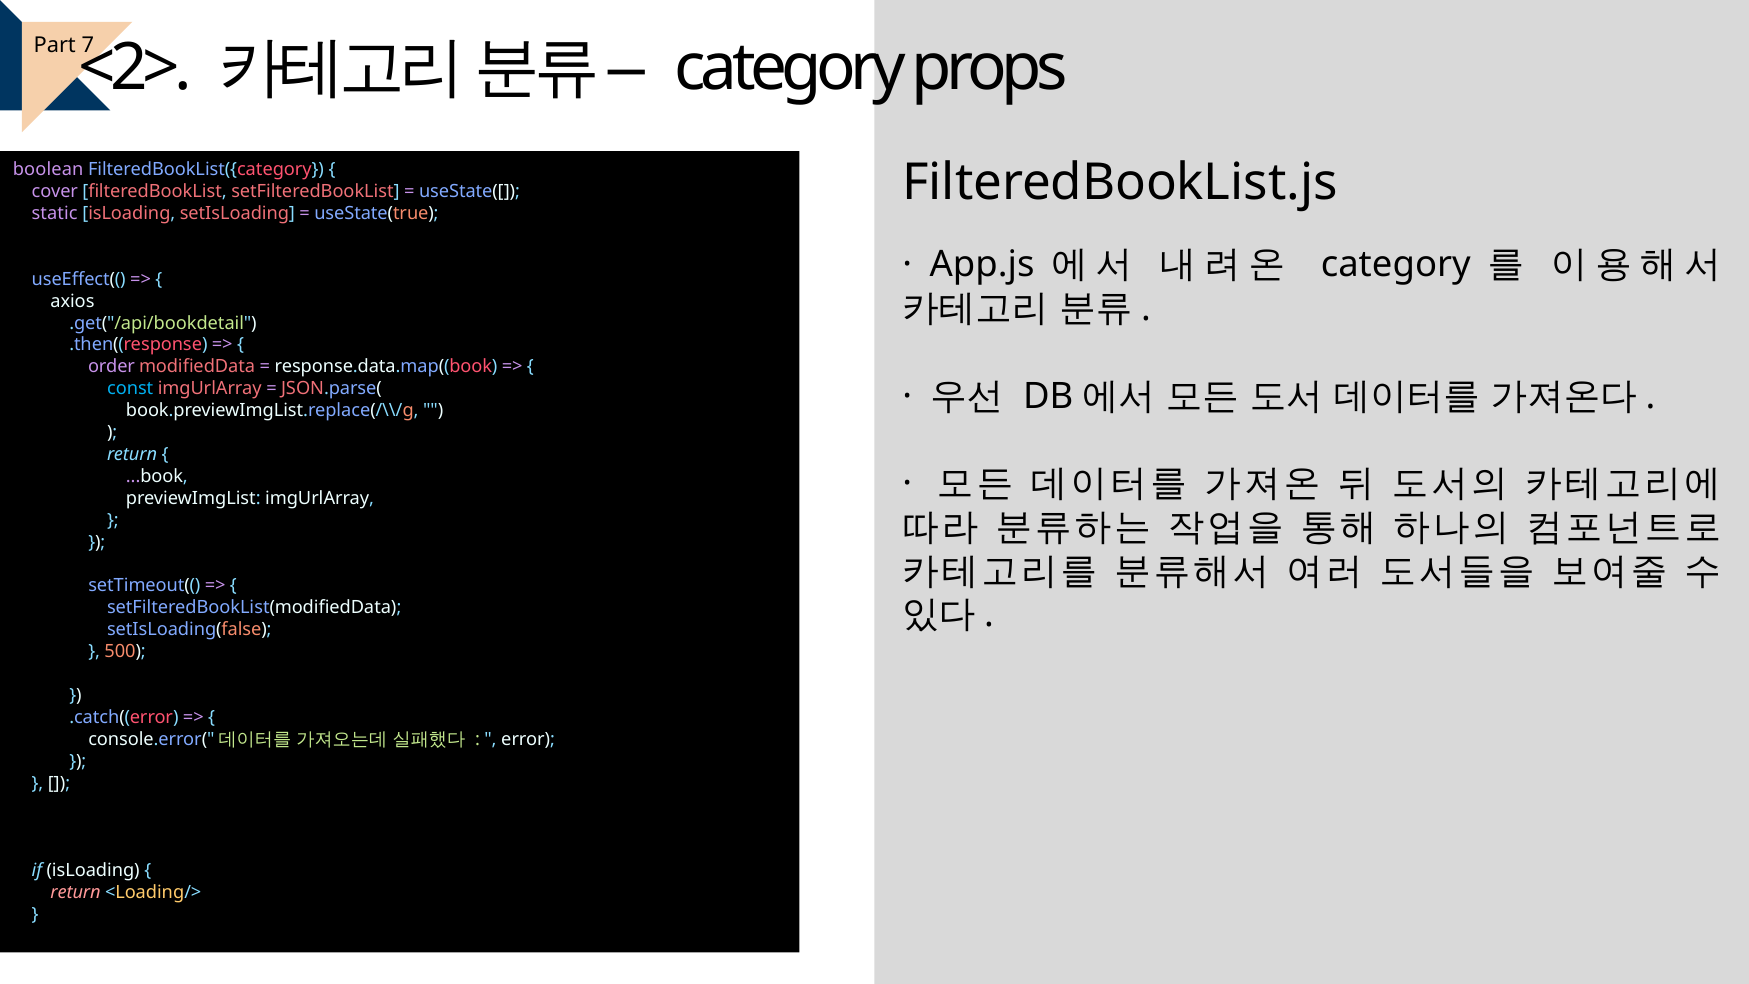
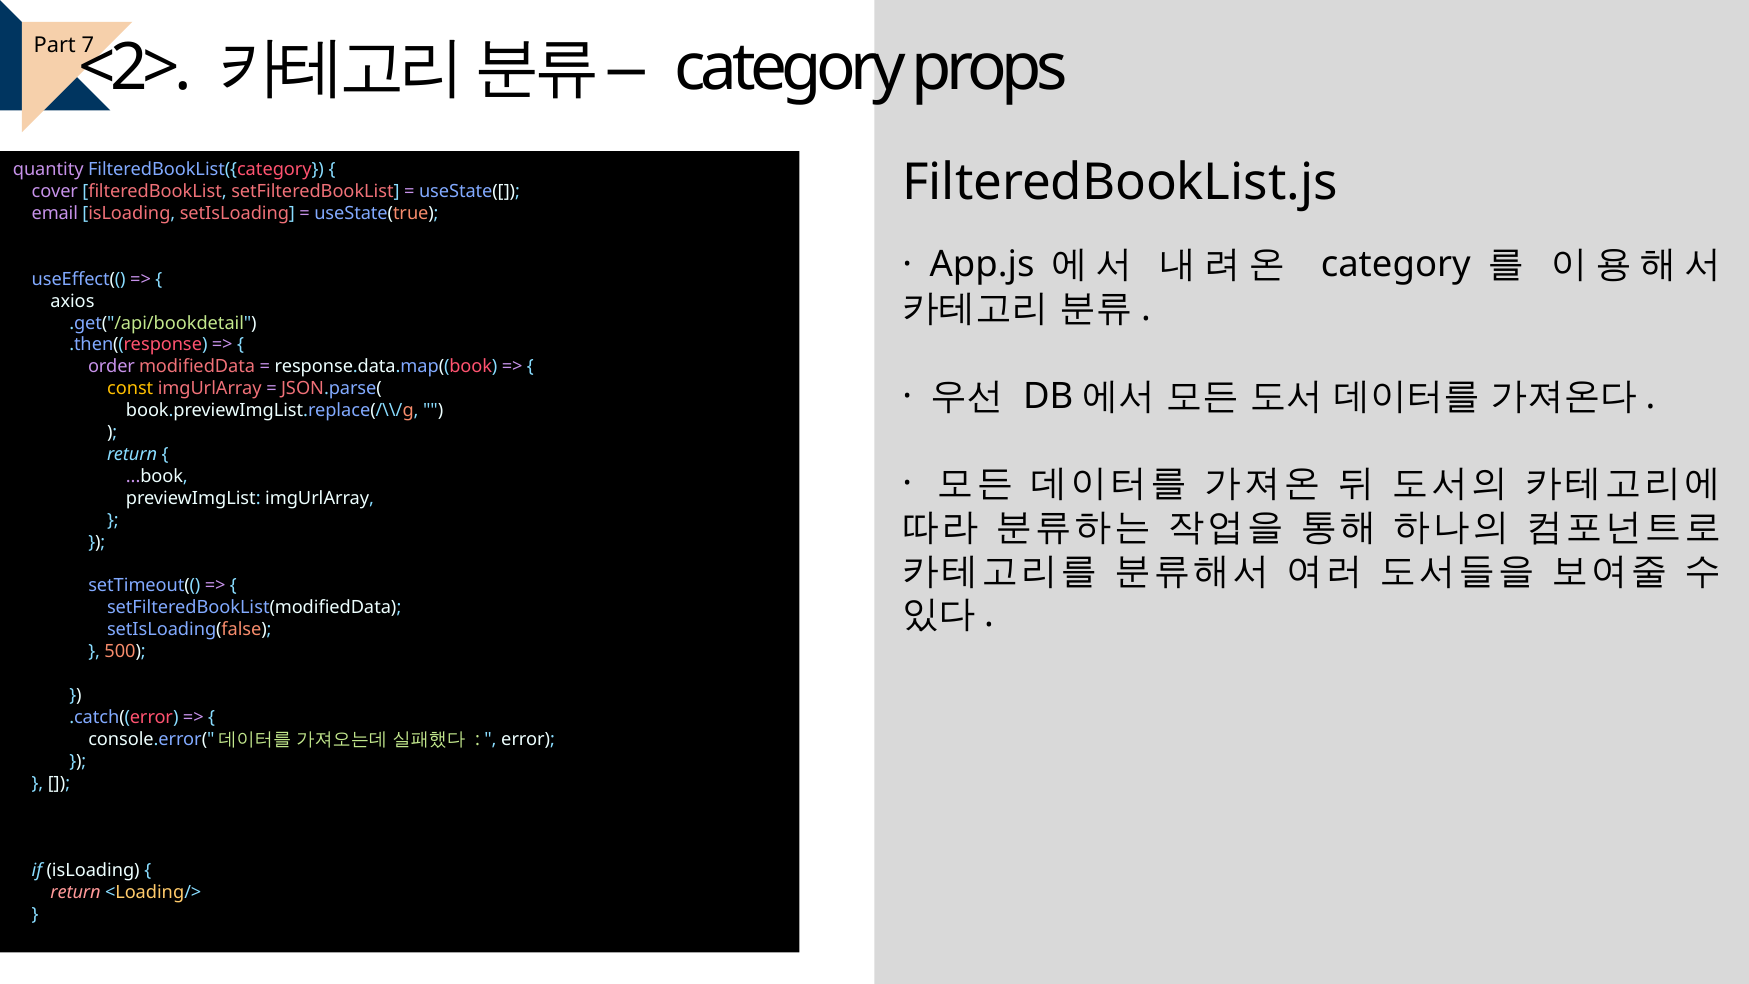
boolean: boolean -> quantity (48, 170)
static: static -> email (55, 214)
const colour: light blue -> yellow (130, 389)
